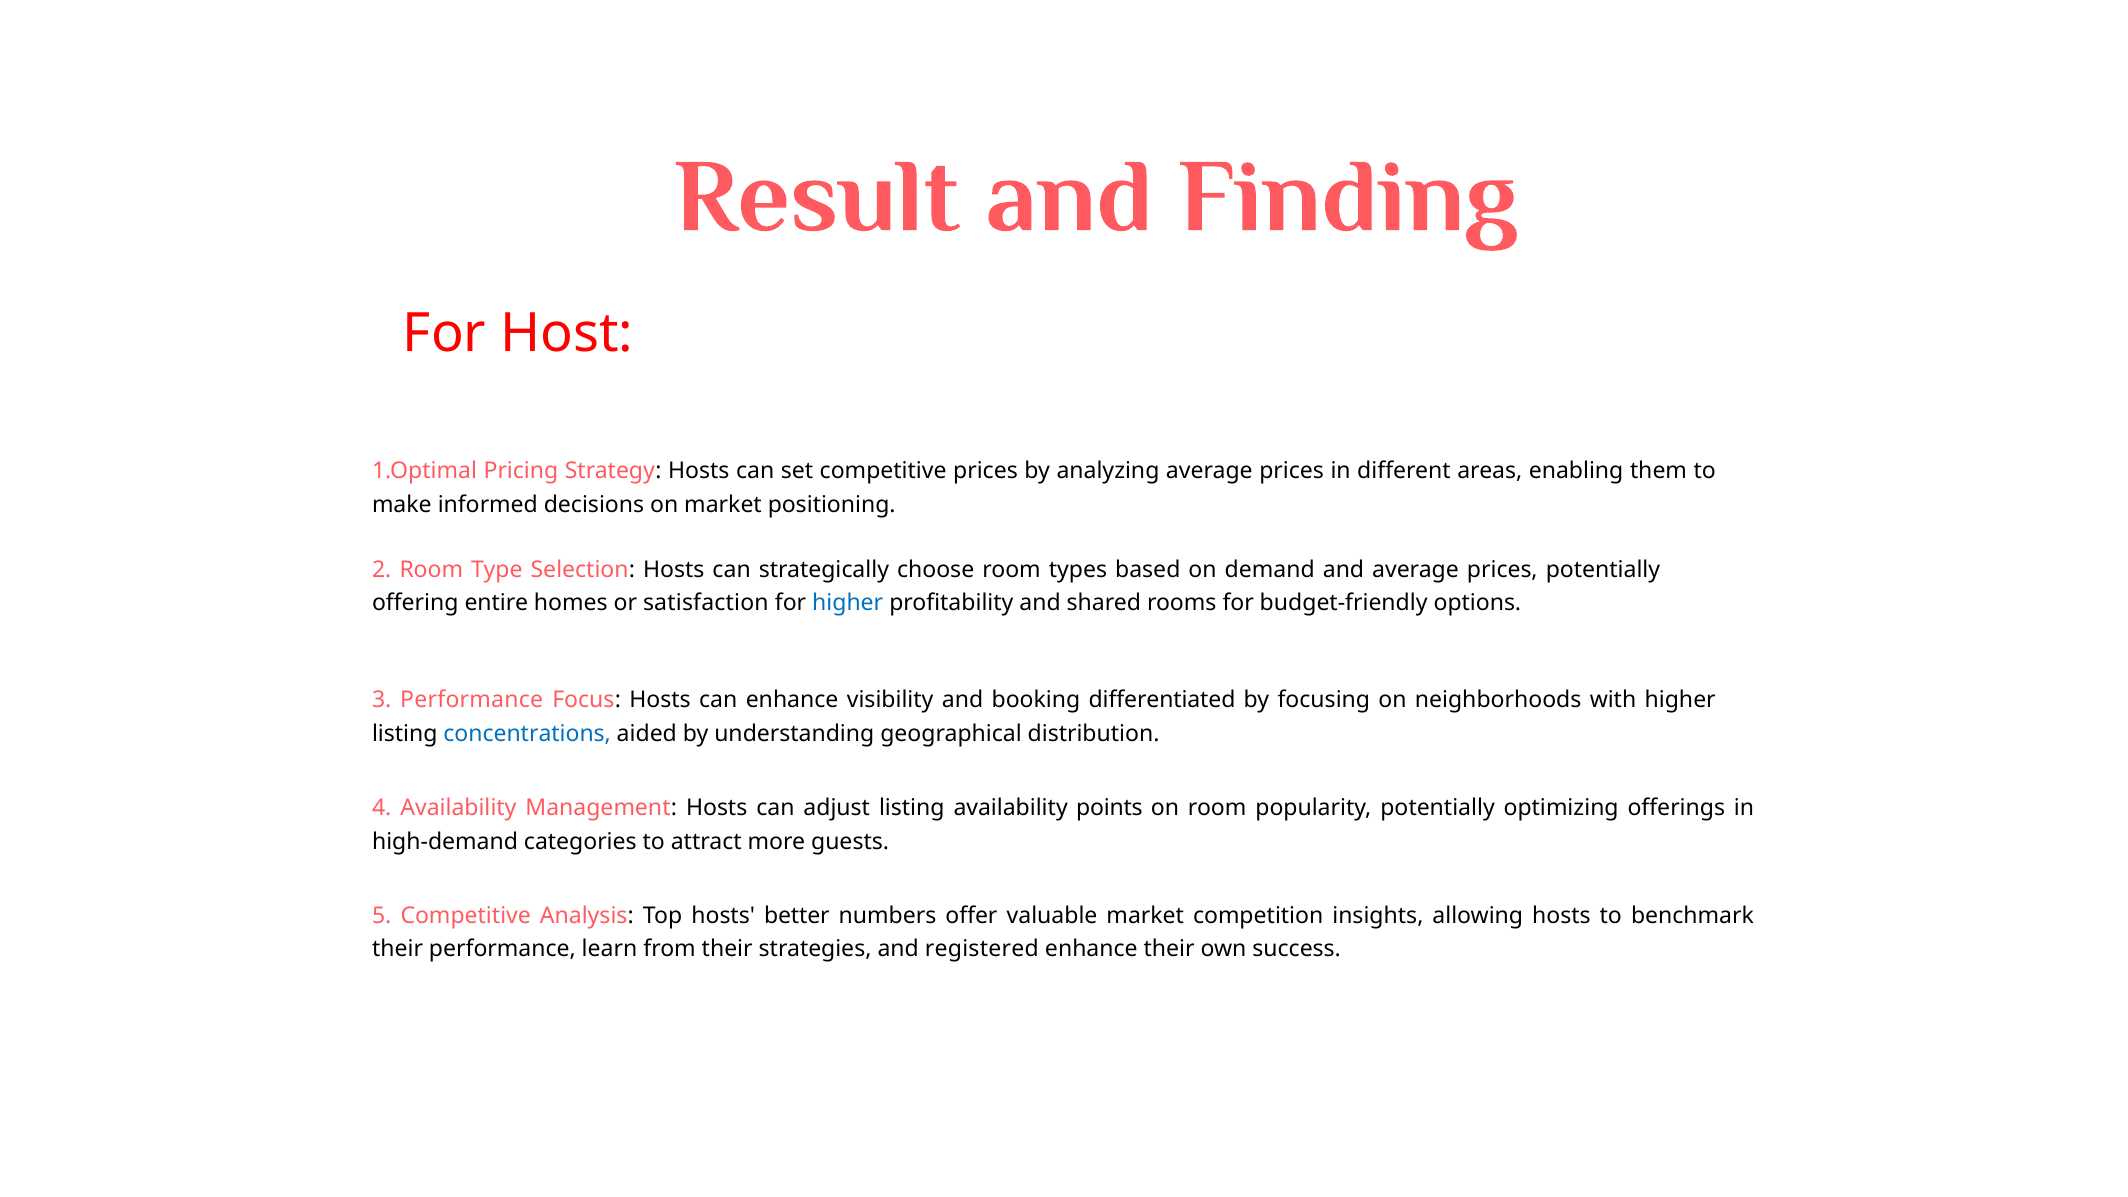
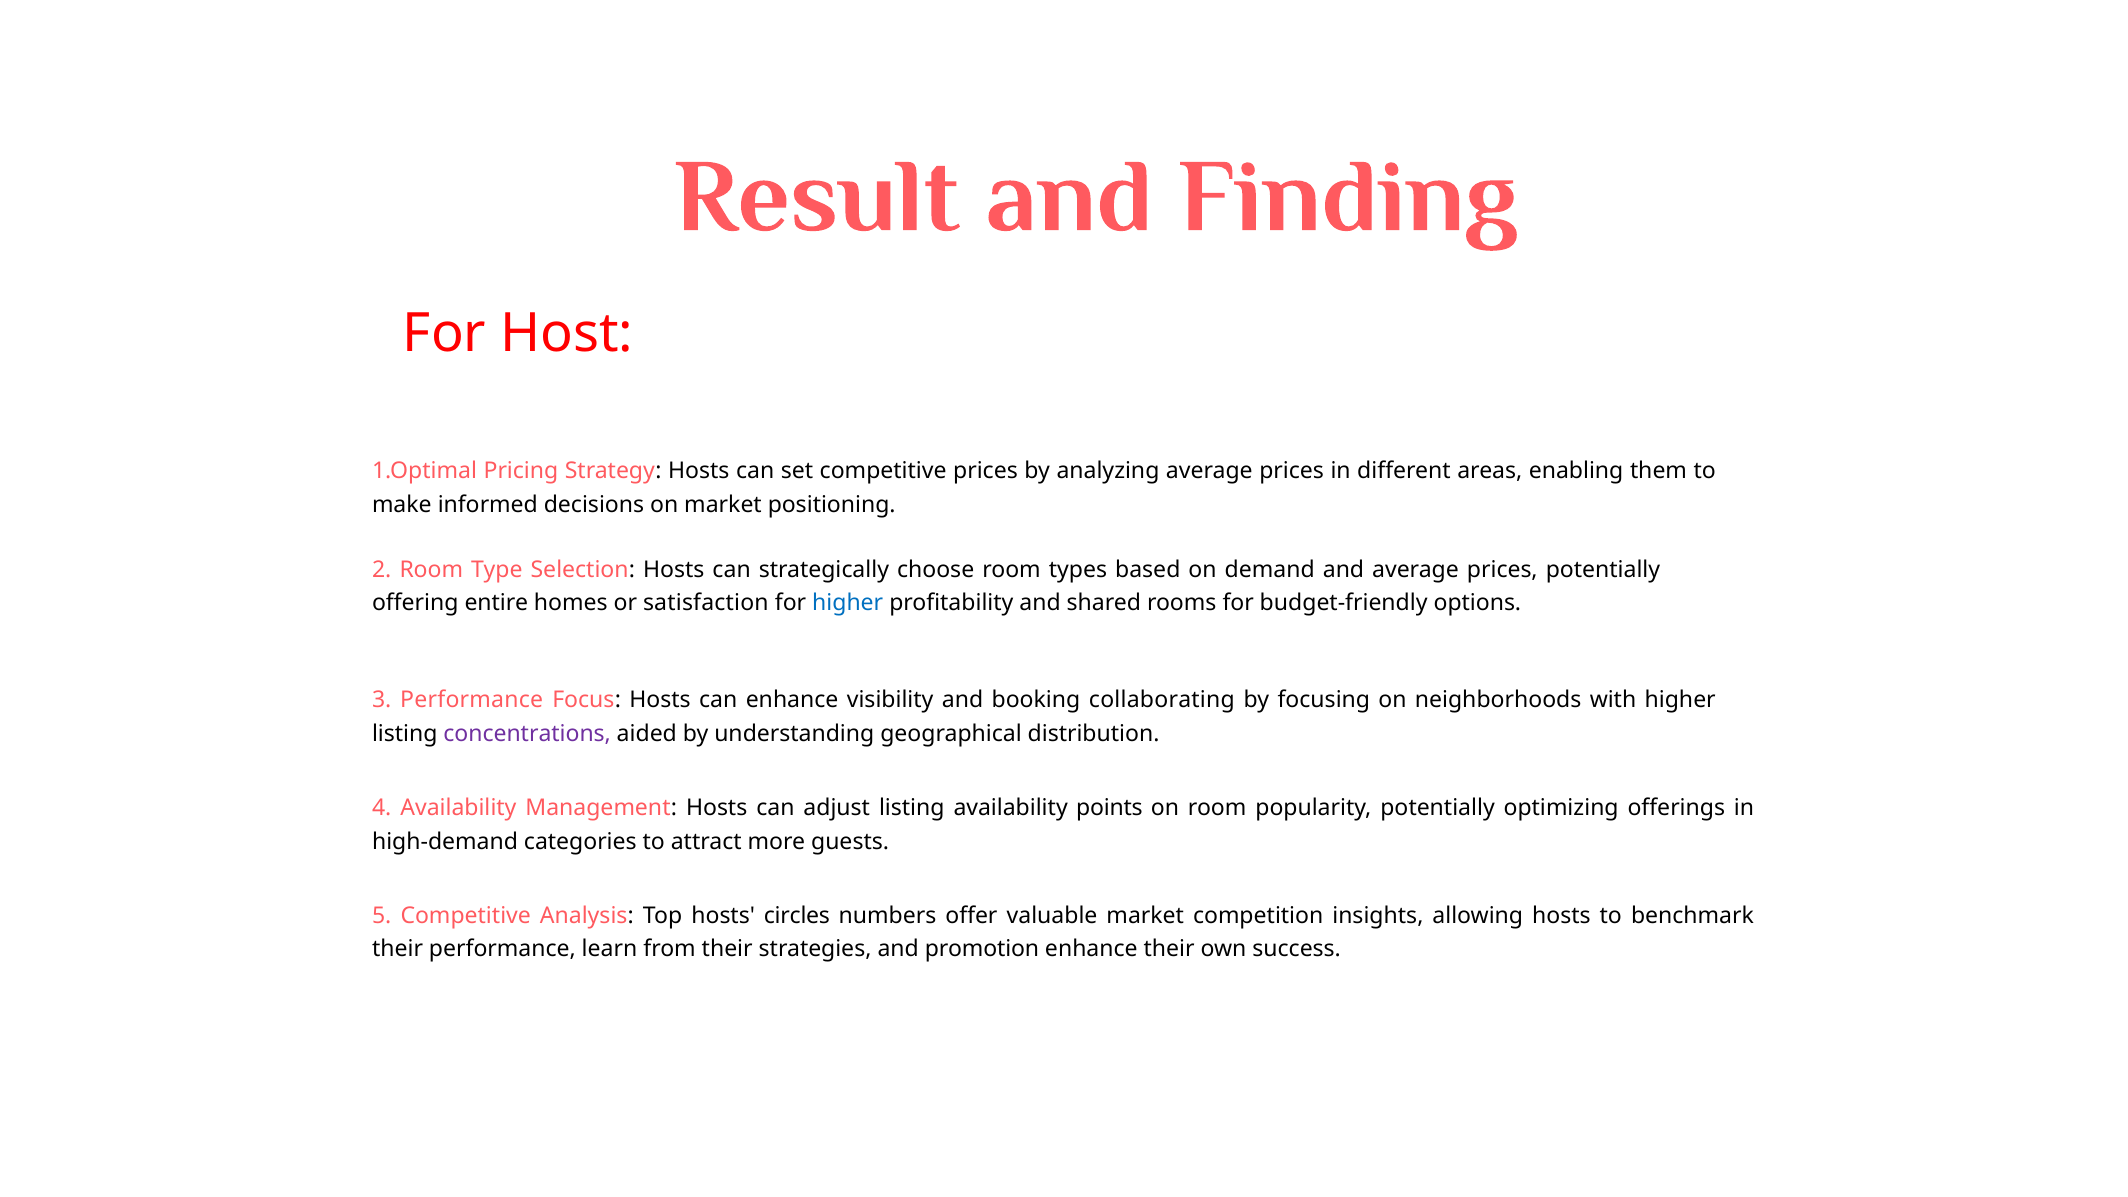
differentiated: differentiated -> collaborating (1162, 700)
concentrations colour: blue -> purple (527, 734)
better: better -> circles (797, 916)
registered: registered -> promotion (982, 949)
